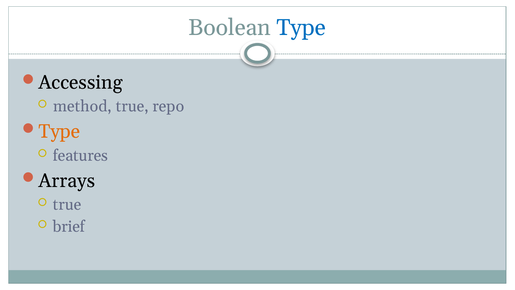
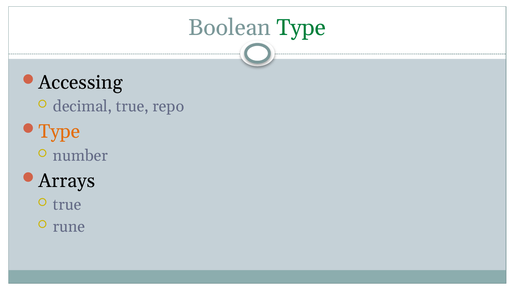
Type colour: blue -> green (301, 28)
method: method -> decimal (83, 106)
features: features -> number (80, 155)
brief: brief -> rune (69, 226)
